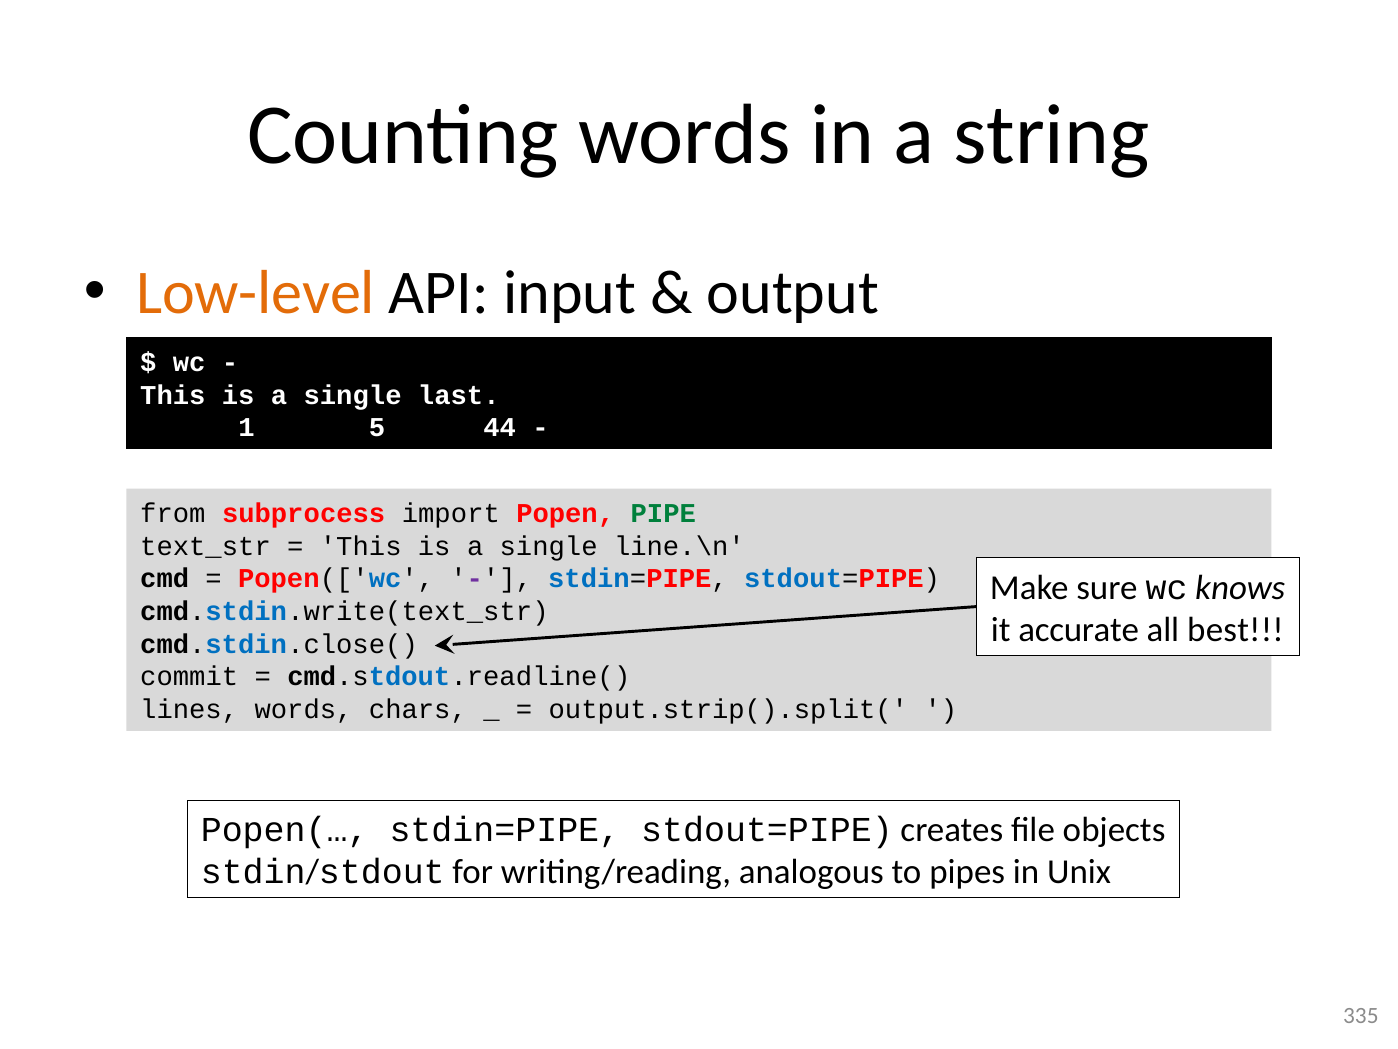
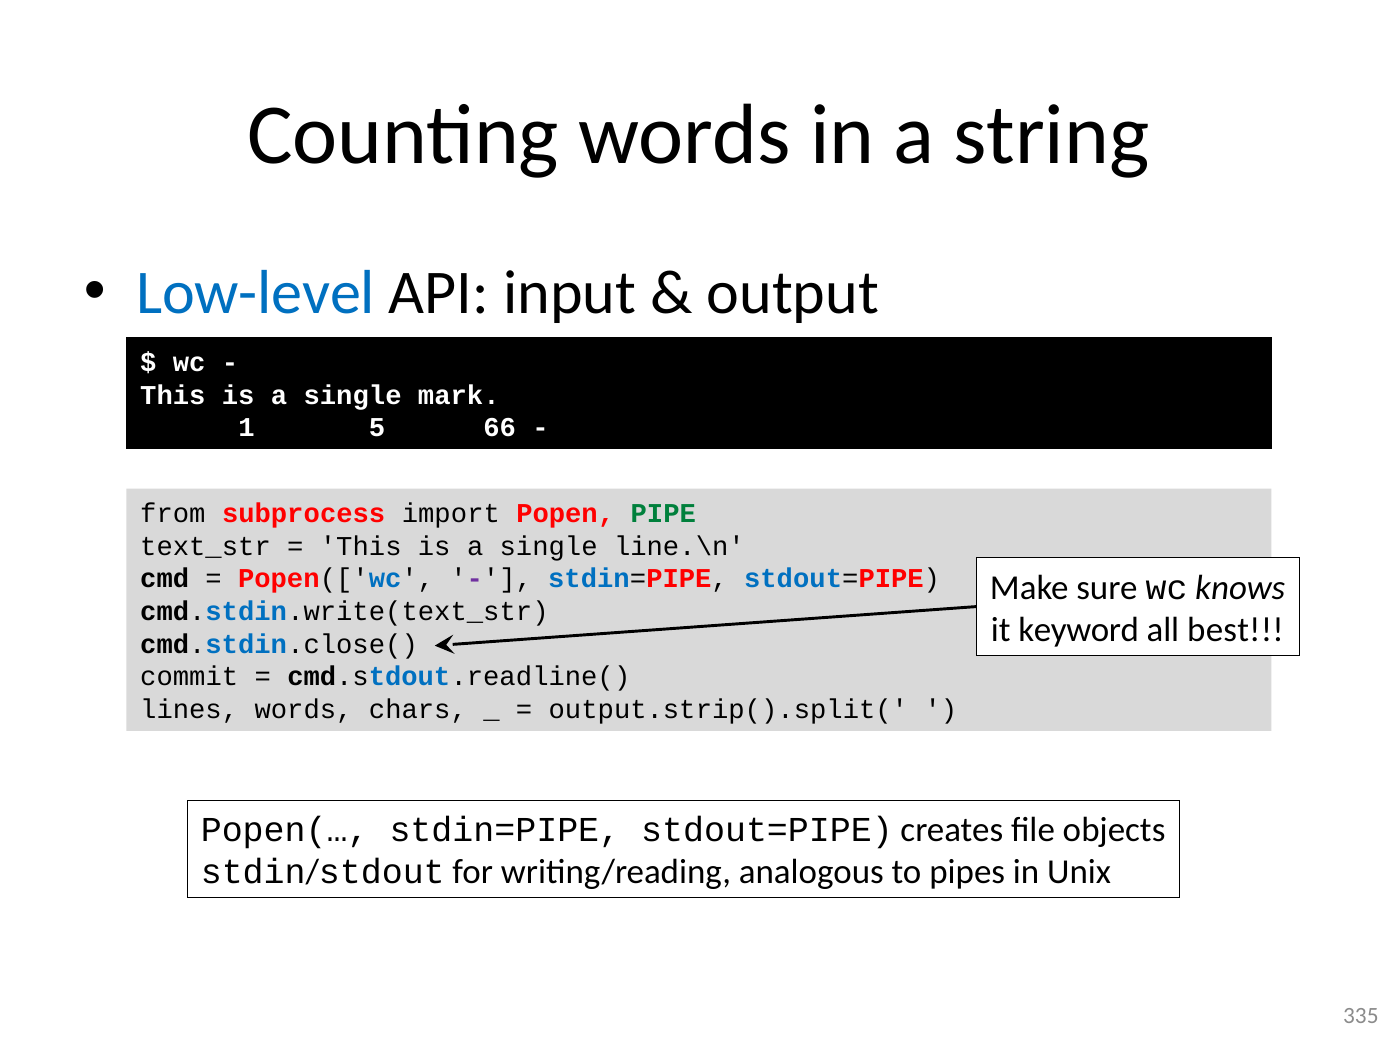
Low-level colour: orange -> blue (256, 293)
last: last -> mark (459, 395)
44: 44 -> 66 (500, 427)
accurate: accurate -> keyword (1079, 630)
